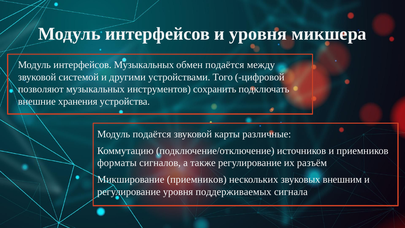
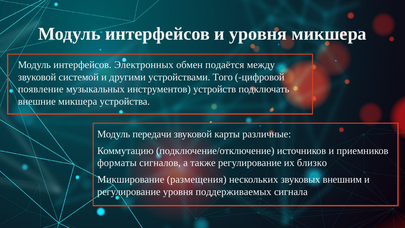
интерфейсов Музыкальных: Музыкальных -> Электронных (144, 65)
позволяют: позволяют -> появление (41, 89)
сохранить: сохранить -> устройств (215, 89)
внешние хранения: хранения -> микшера (78, 101)
Модуль подаётся: подаётся -> передачи (152, 134)
разъём: разъём -> близко (312, 163)
Микширование приемников: приемников -> размещения (197, 179)
